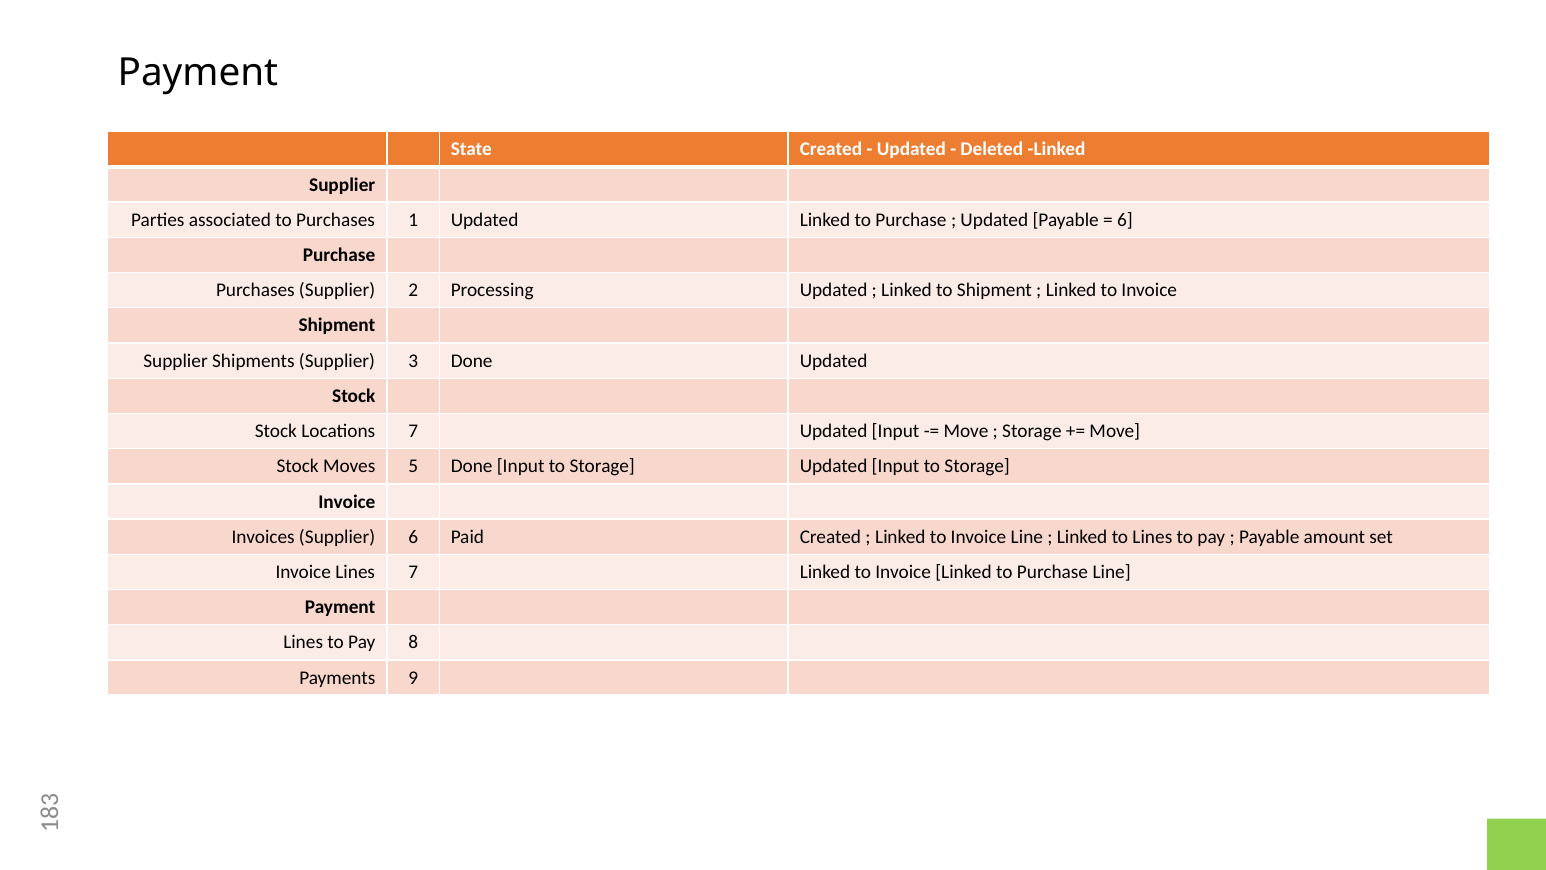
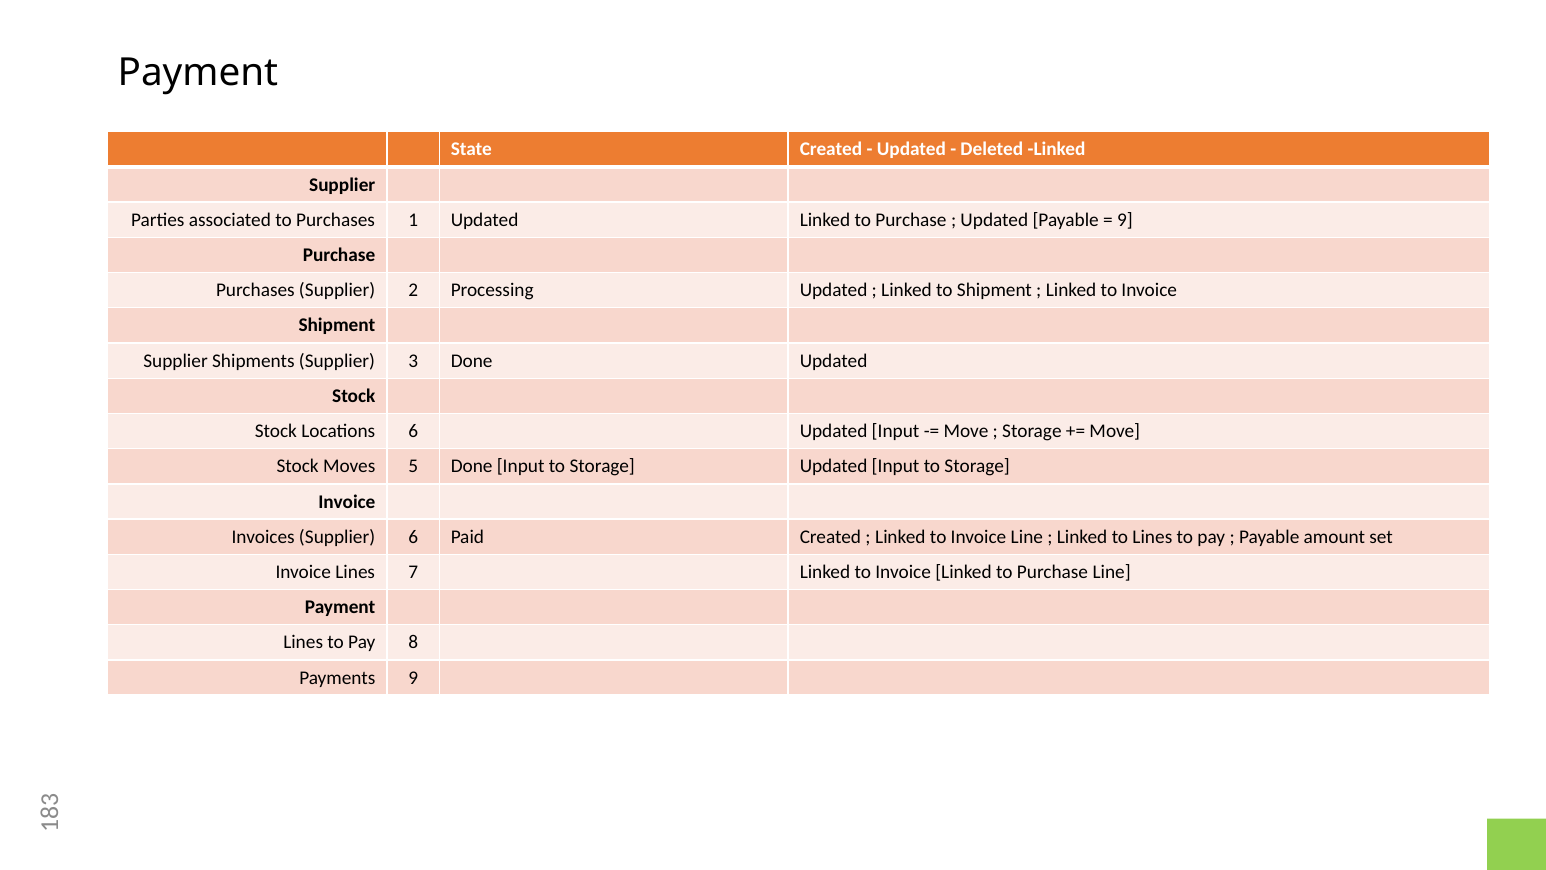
6: 6 -> 9 (1125, 220)
Locations 7: 7 -> 6 (413, 431)
